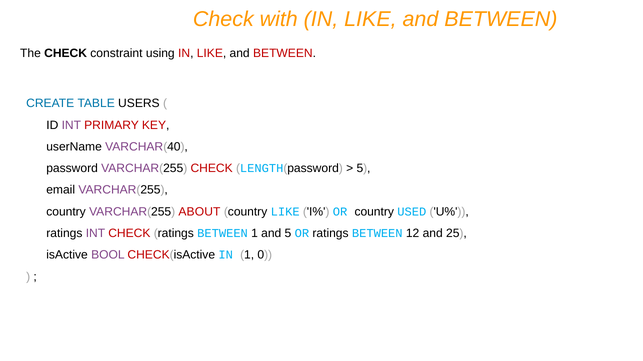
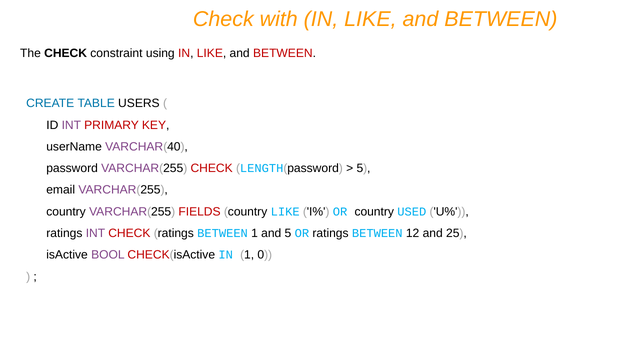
ABOUT: ABOUT -> FIELDS (200, 212)
